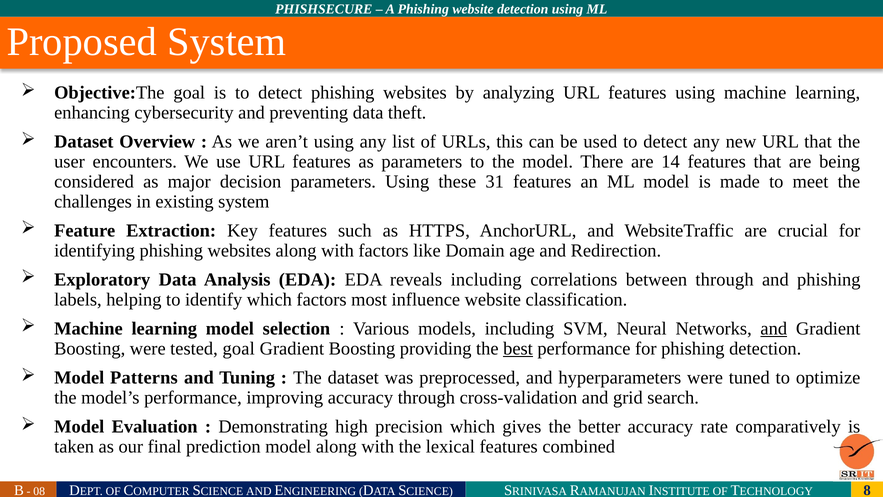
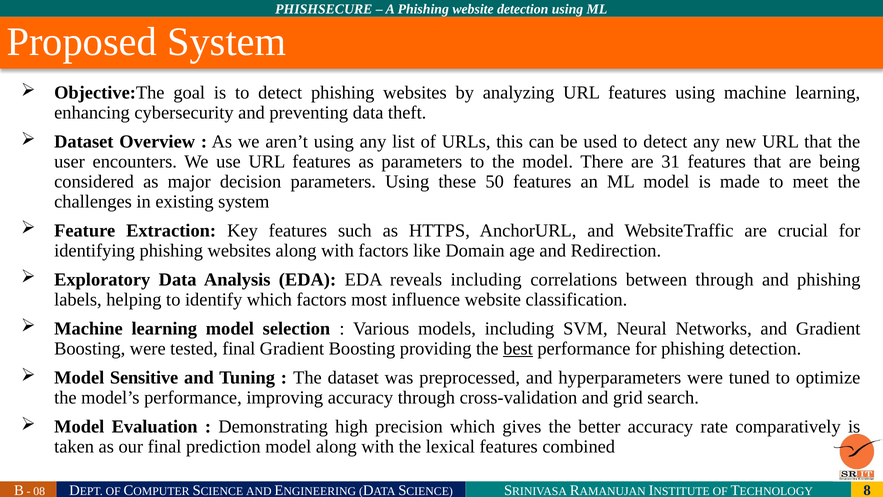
14: 14 -> 31 (671, 162)
31: 31 -> 50 (495, 181)
and underline: present -> none (774, 328)
tested goal: goal -> final (239, 348)
Patterns: Patterns -> Sensitive (144, 377)
